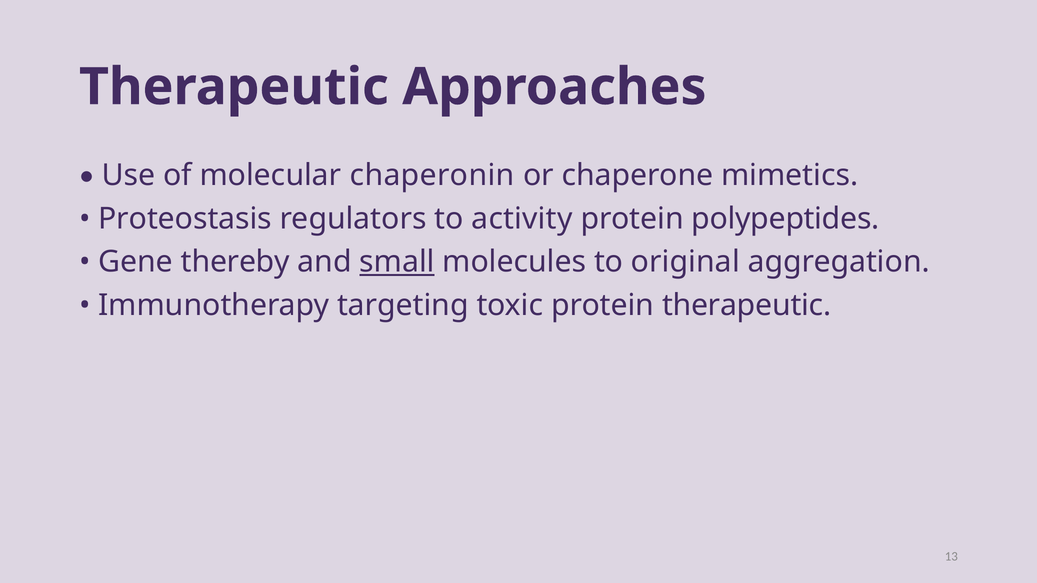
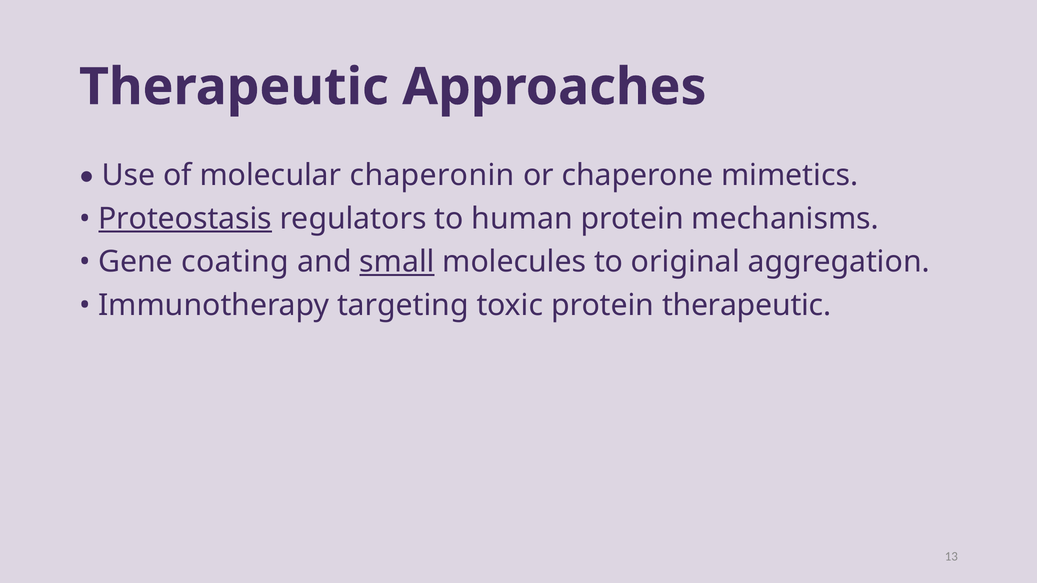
Proteostasis underline: none -> present (185, 219)
activity: activity -> human (522, 219)
polypeptides: polypeptides -> mechanisms (785, 219)
thereby: thereby -> coating (235, 262)
